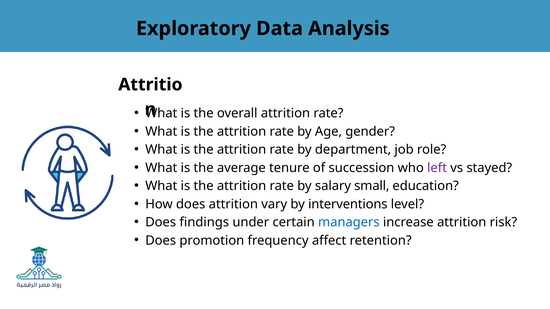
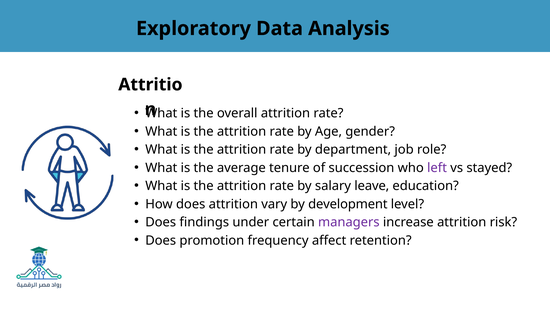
small: small -> leave (372, 186)
interventions: interventions -> development (348, 204)
managers colour: blue -> purple (349, 223)
